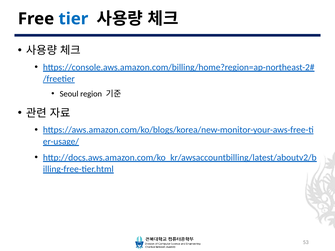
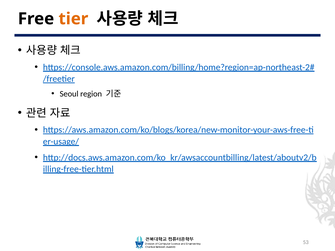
tier colour: blue -> orange (73, 19)
